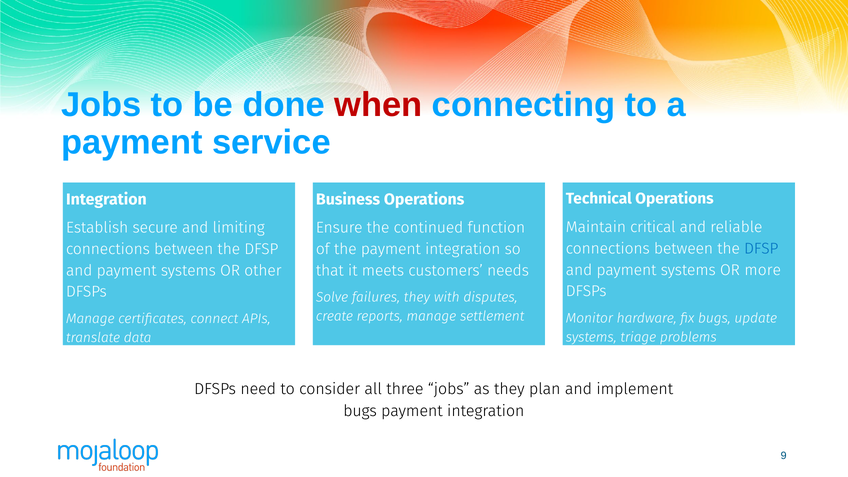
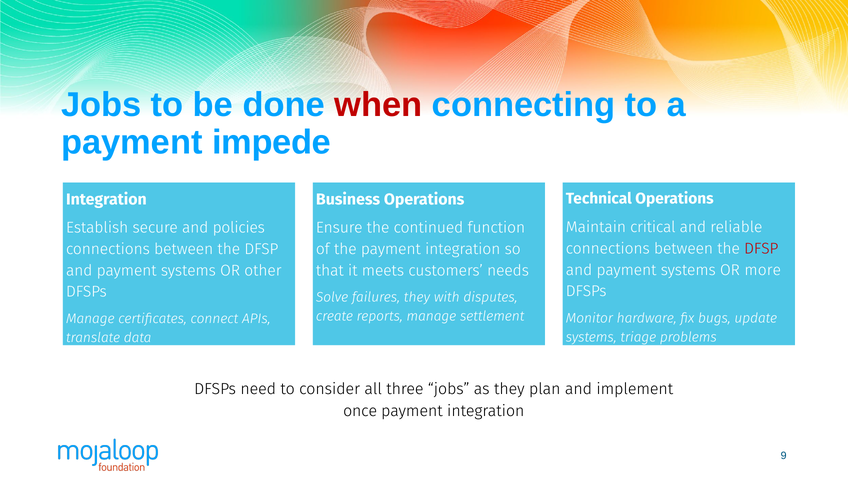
service: service -> impede (272, 142)
limiting: limiting -> policies (239, 228)
DFSP colour: blue -> red (761, 249)
bugs: bugs -> once (360, 411)
